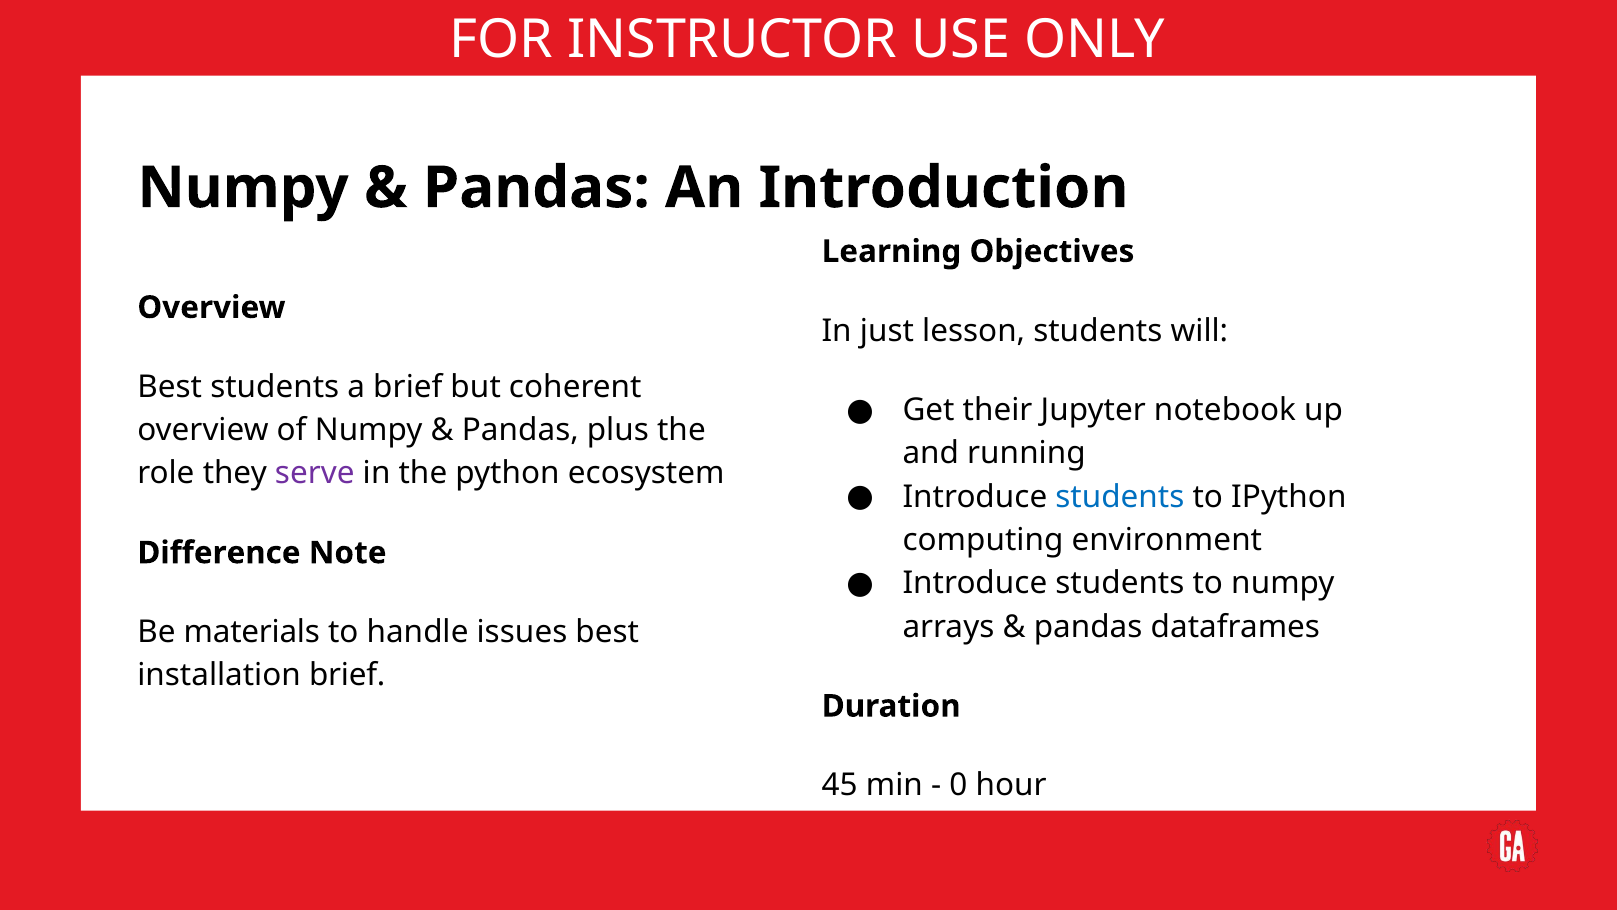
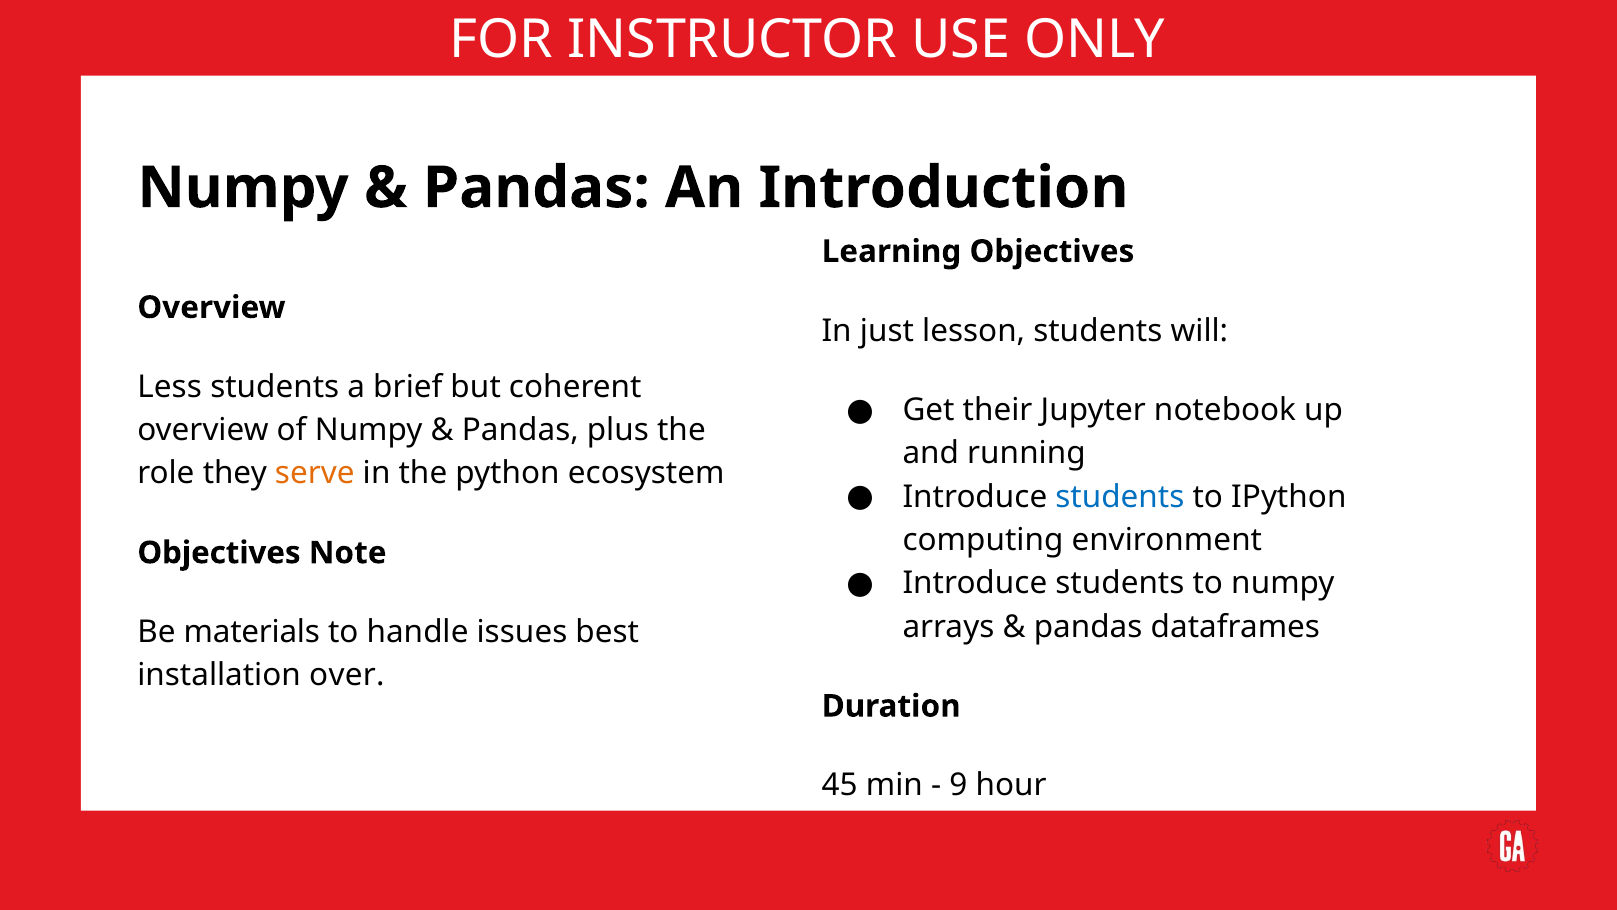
Best: Best -> Less (170, 387)
serve colour: purple -> orange (315, 473)
Difference: Difference -> Objectives (219, 553)
installation brief: brief -> over (347, 675)
0: 0 -> 9 (958, 785)
